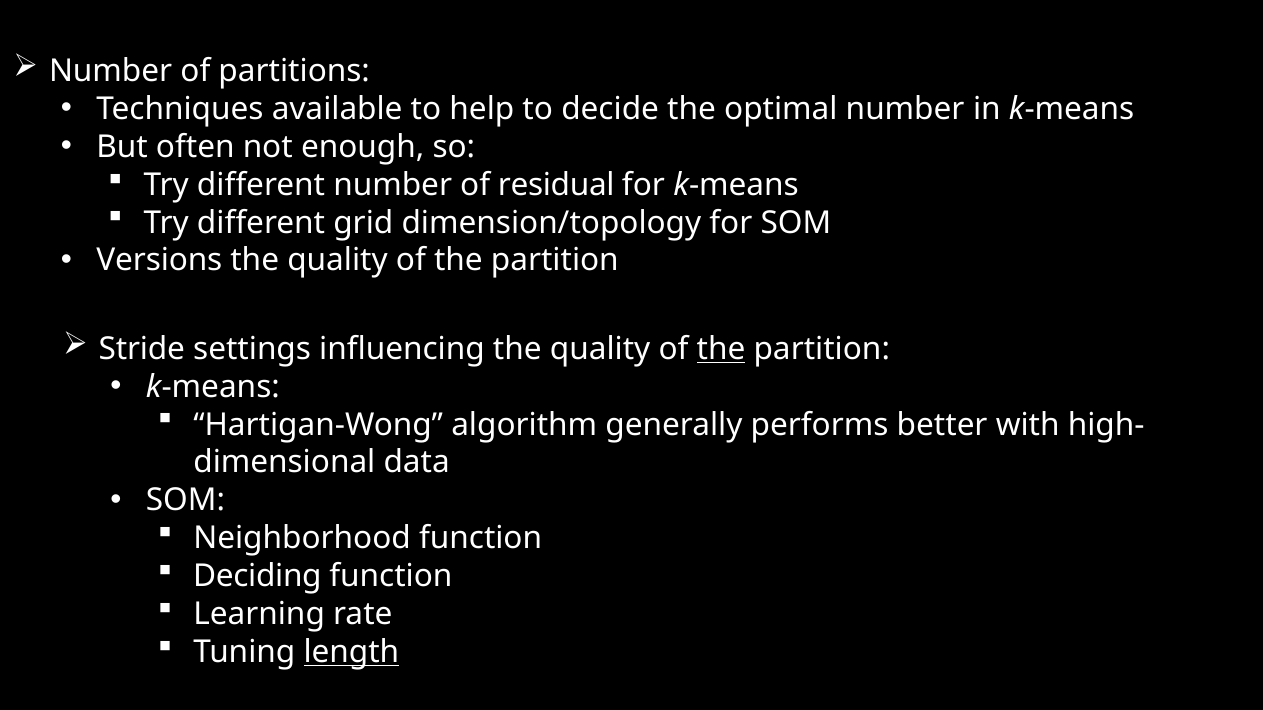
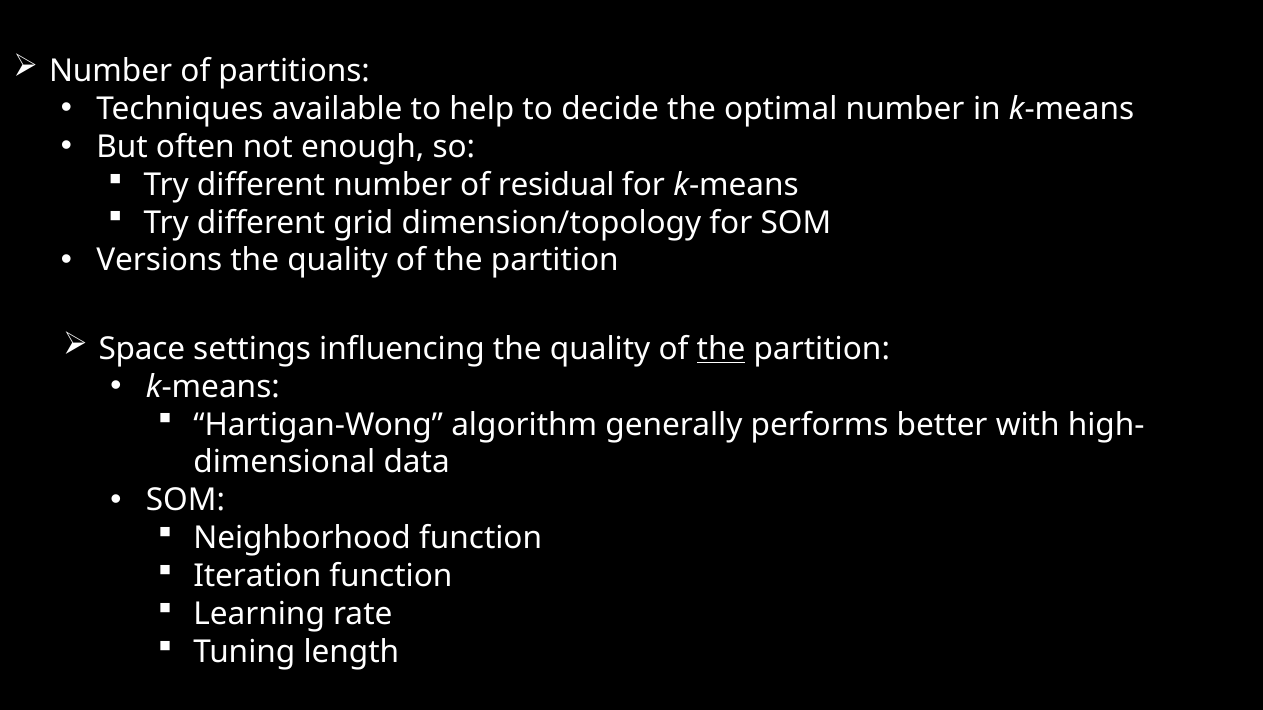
Stride: Stride -> Space (142, 349)
Deciding: Deciding -> Iteration (257, 576)
length underline: present -> none (351, 652)
